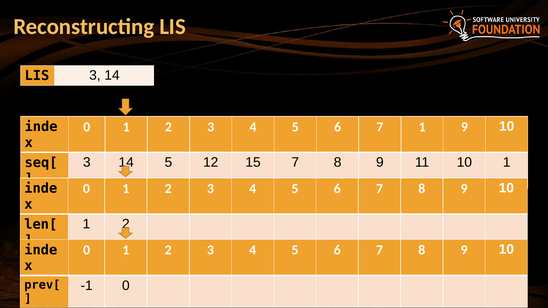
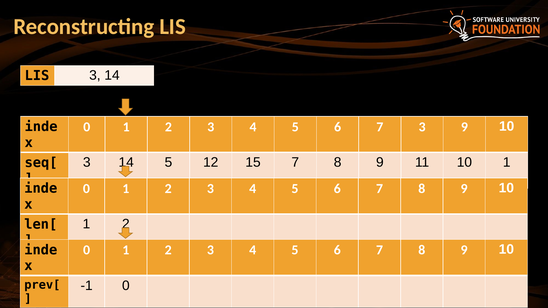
7 1: 1 -> 3 (422, 127)
